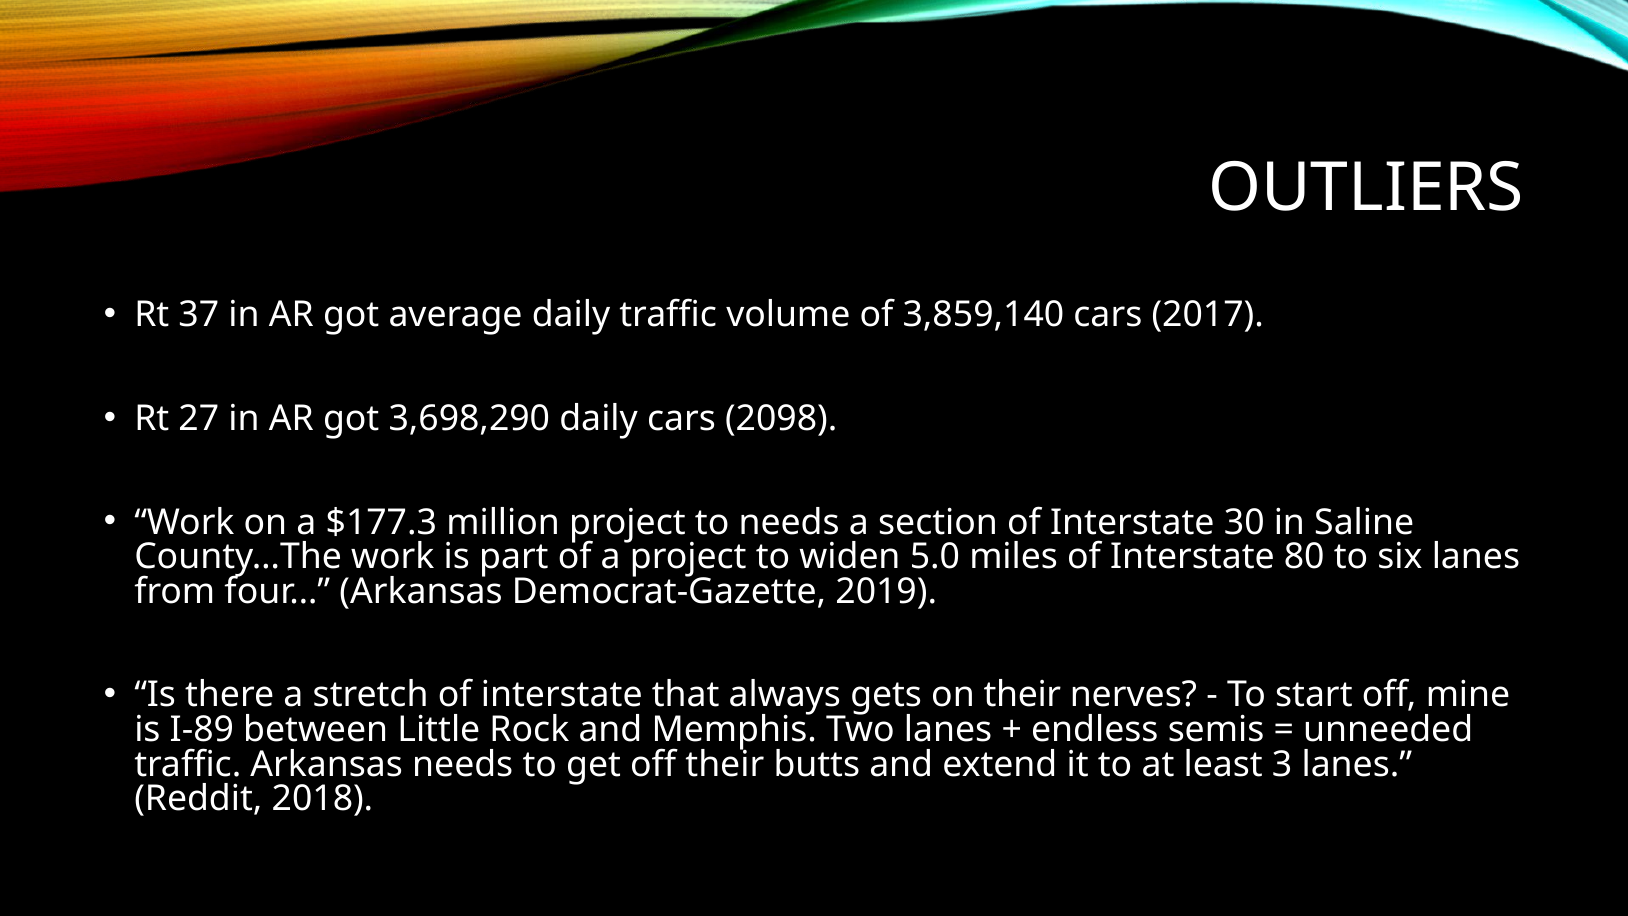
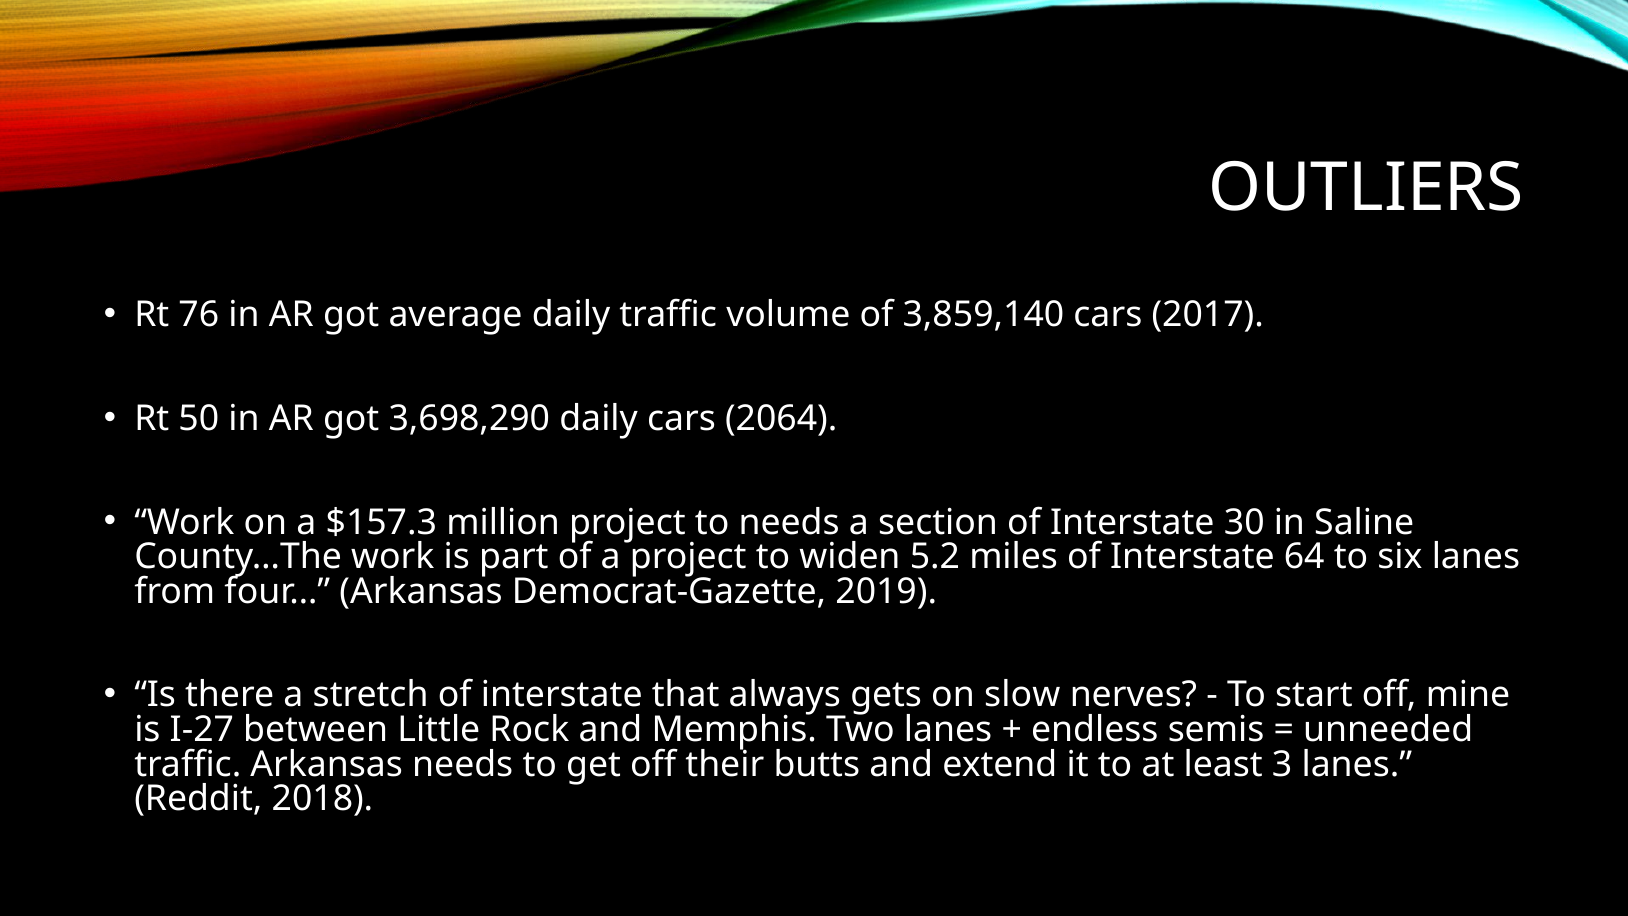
37: 37 -> 76 (199, 315)
27: 27 -> 50 (199, 419)
2098: 2098 -> 2064 (781, 419)
$177.3: $177.3 -> $157.3 (381, 522)
5.0: 5.0 -> 5.2 (935, 557)
80: 80 -> 64 (1304, 557)
on their: their -> slow (1022, 695)
I-89: I-89 -> I-27 (202, 730)
